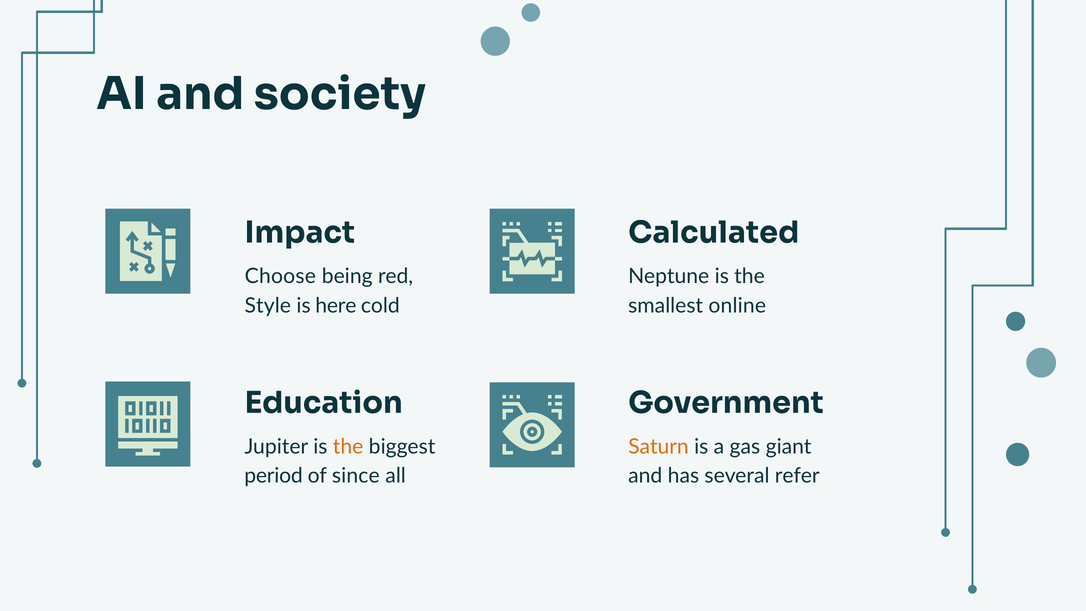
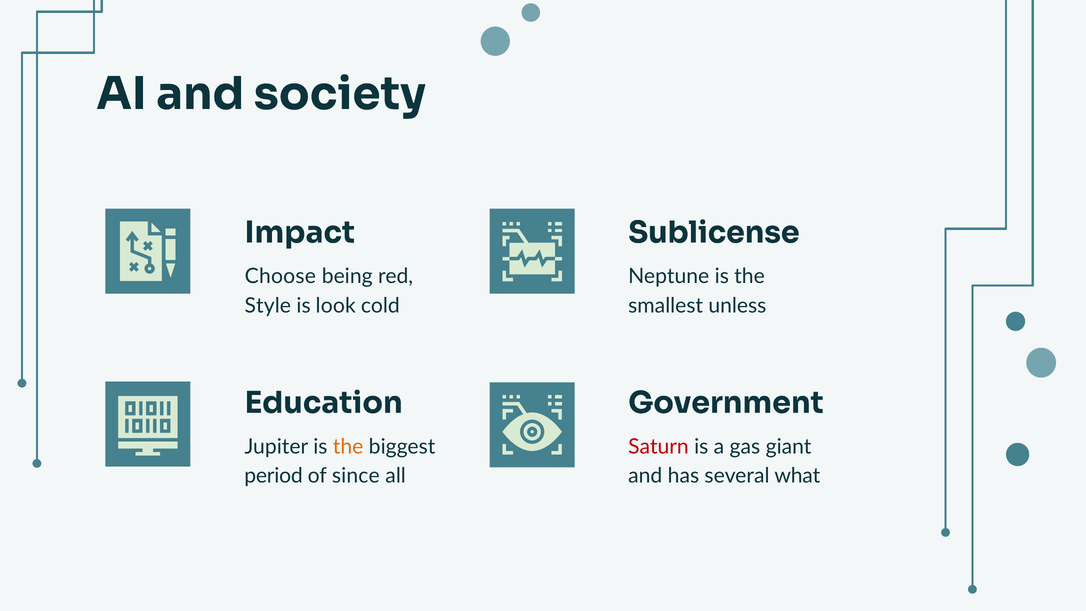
Calculated: Calculated -> Sublicense (714, 233)
here: here -> look (336, 305)
online: online -> unless (737, 305)
Saturn colour: orange -> red (658, 447)
refer: refer -> what (797, 476)
